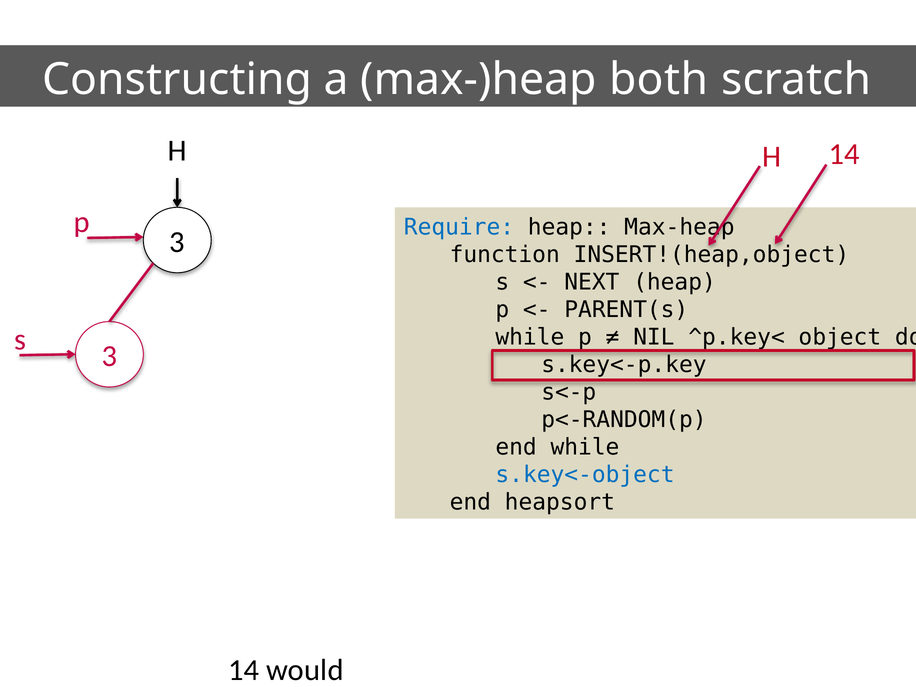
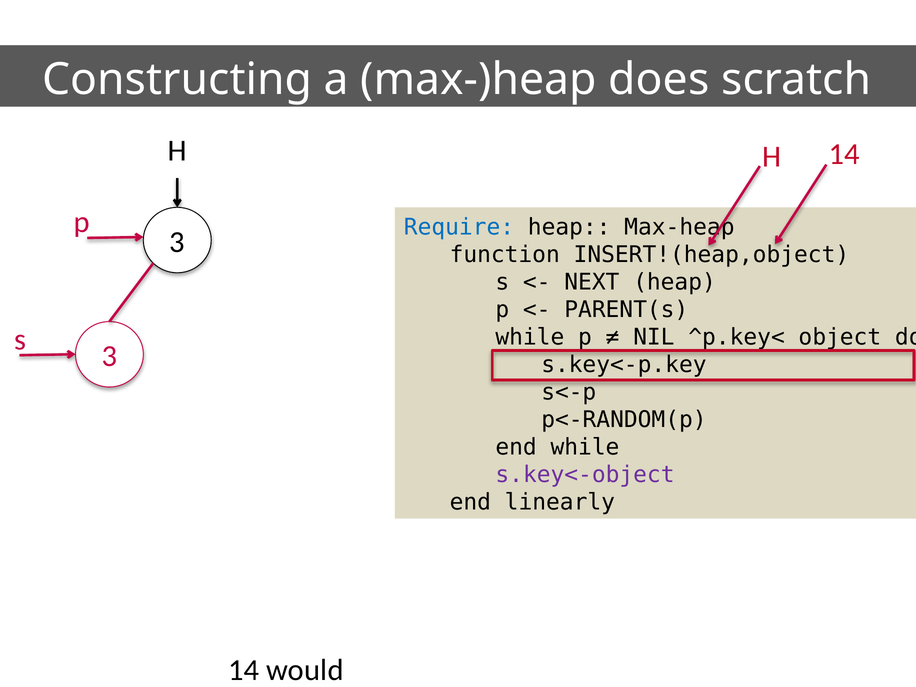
both: both -> does (659, 80)
s.key<-object colour: blue -> purple (585, 474)
heapsort: heapsort -> linearly (560, 502)
